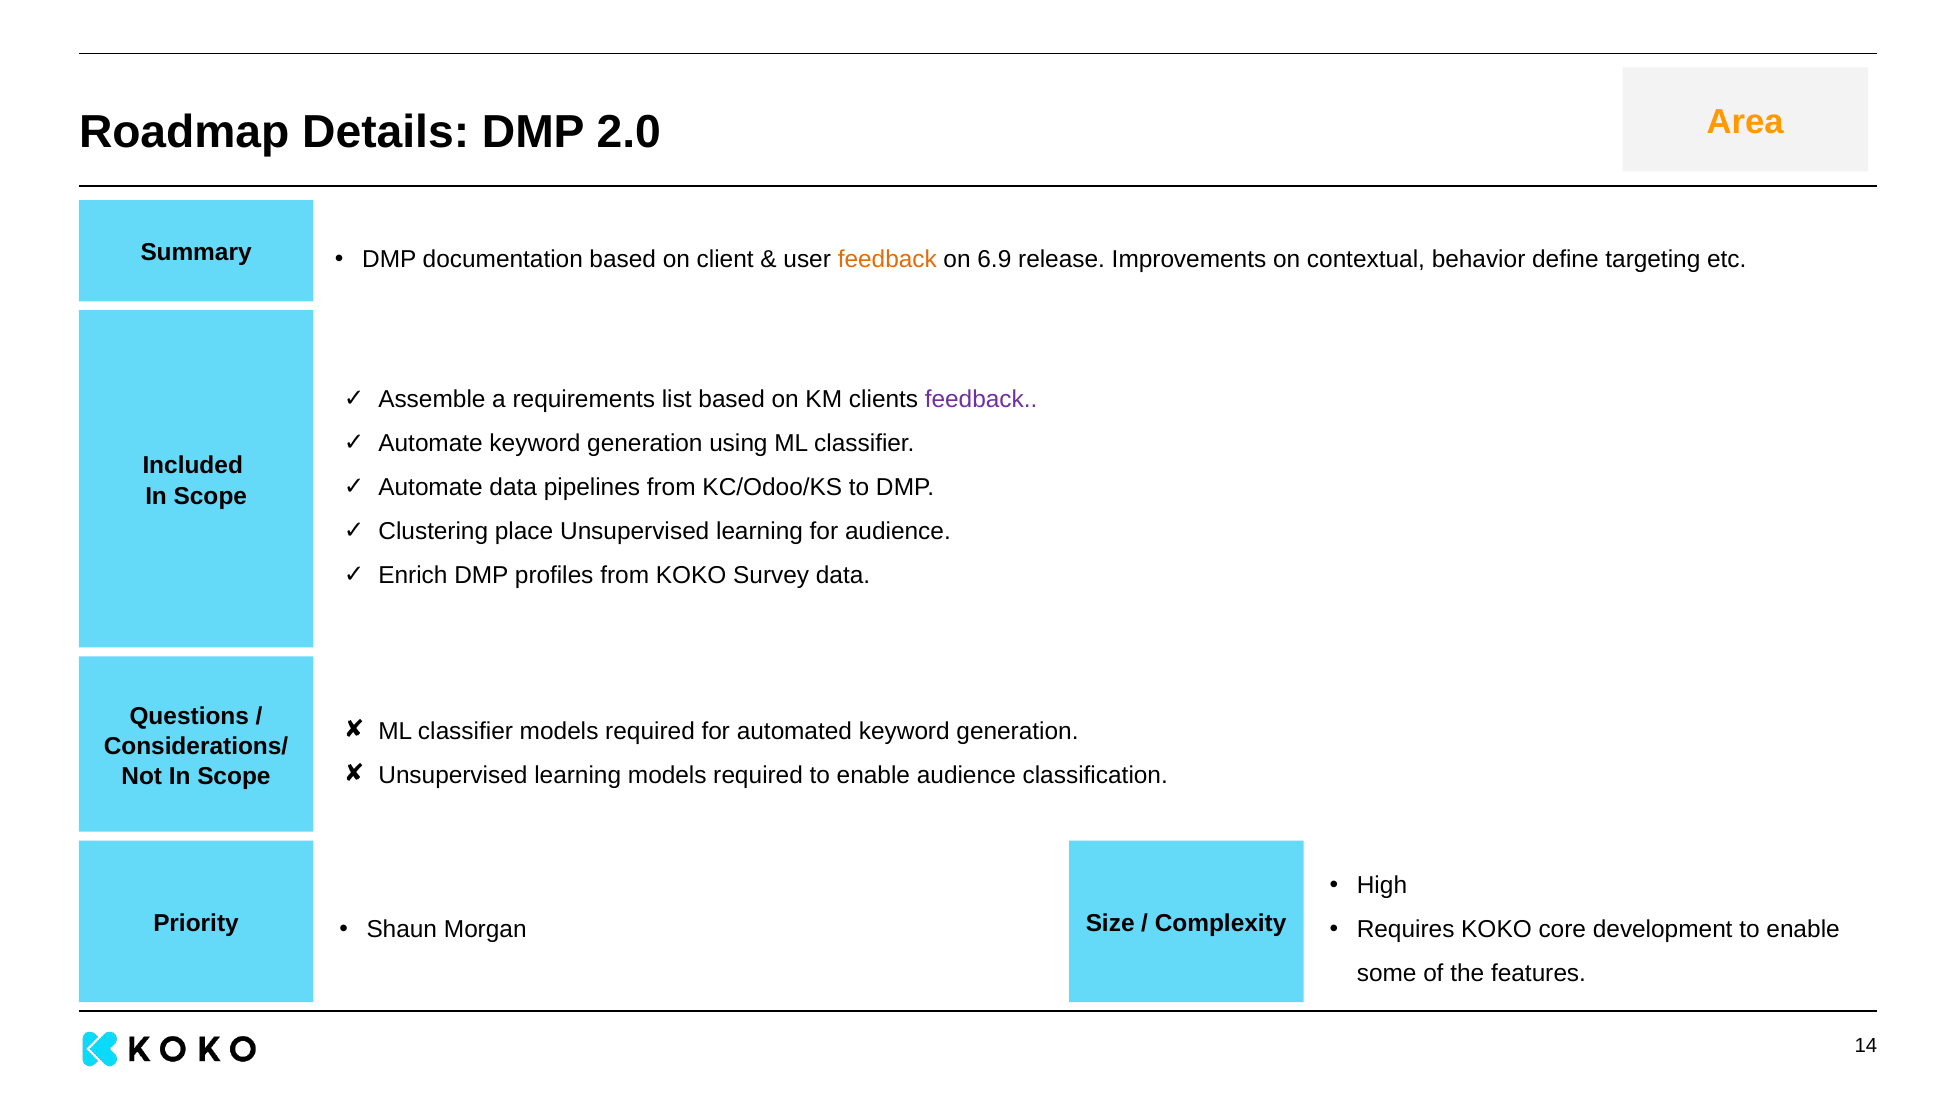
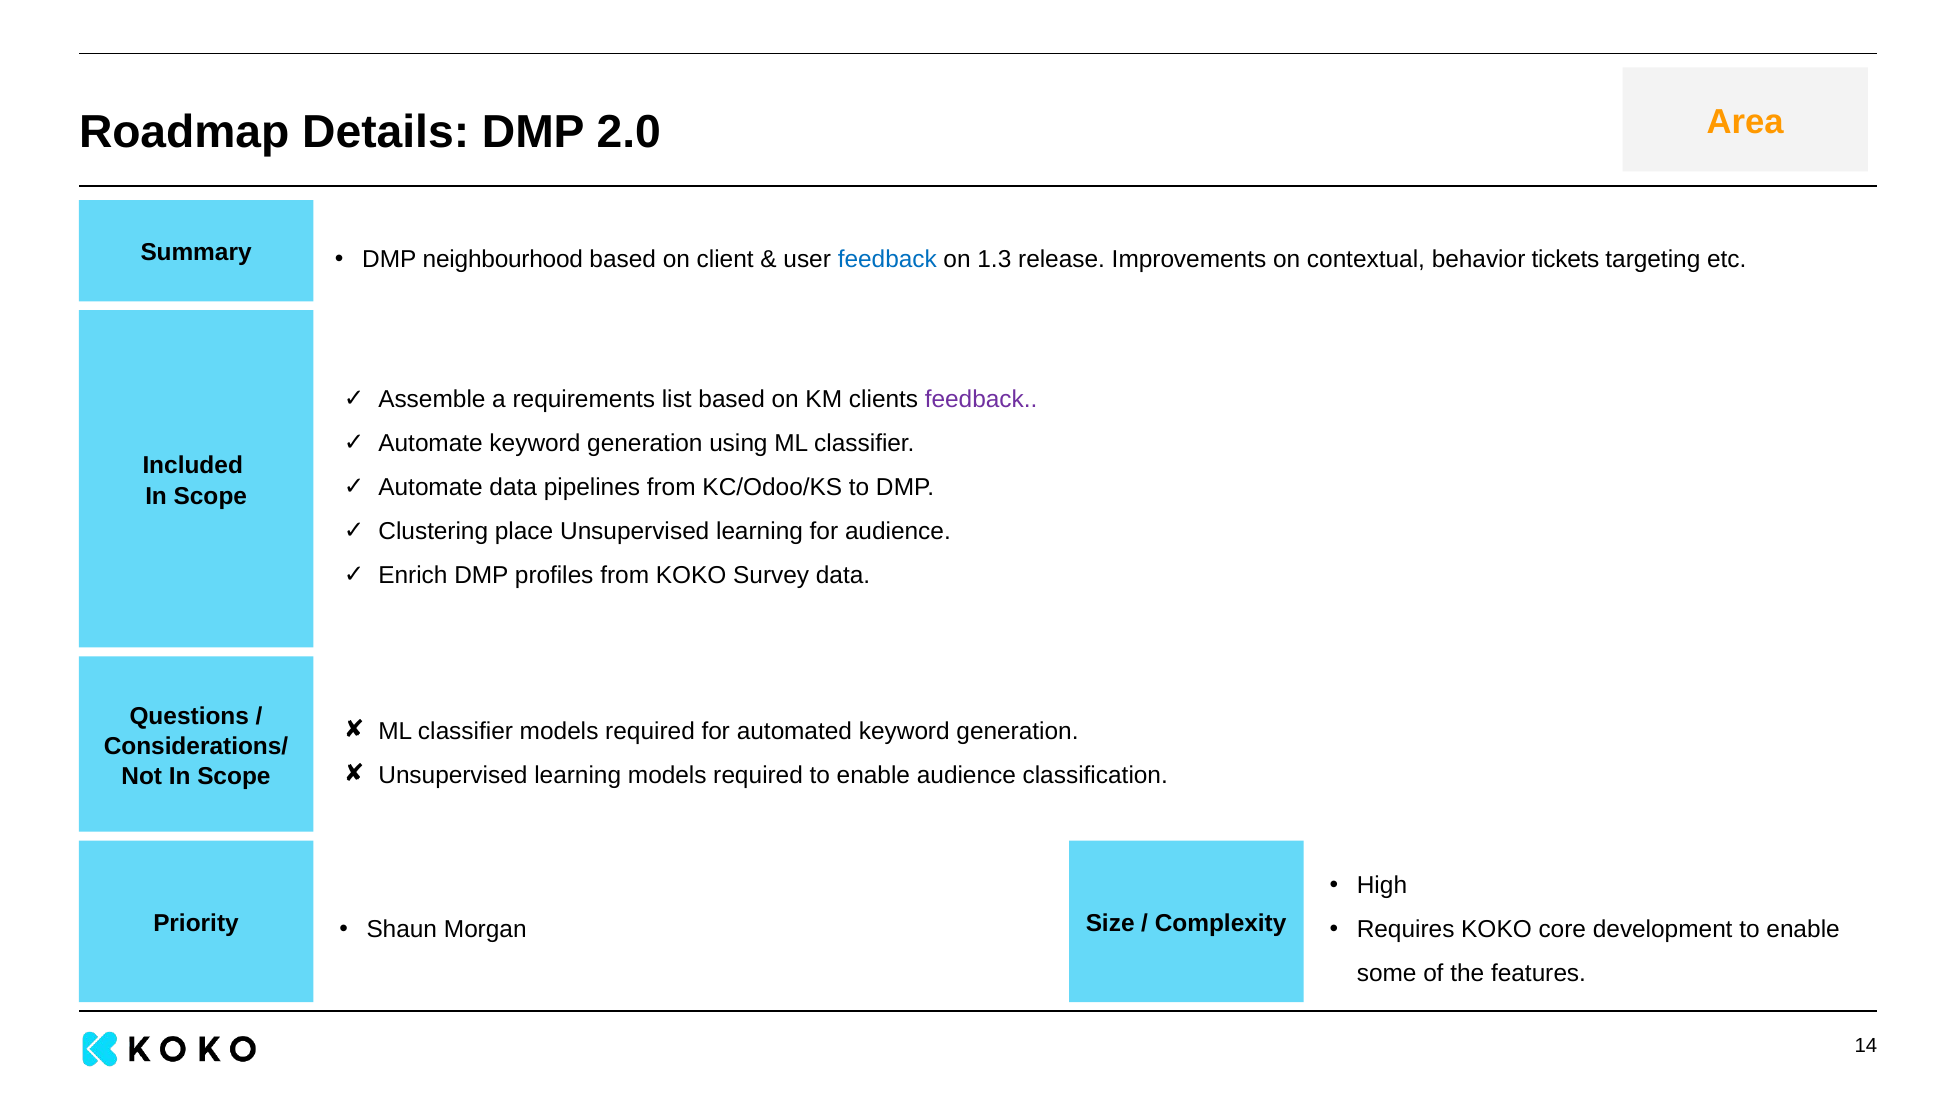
documentation: documentation -> neighbourhood (503, 260)
feedback colour: orange -> blue (887, 260)
6.9: 6.9 -> 1.3 (994, 260)
define: define -> tickets (1565, 260)
